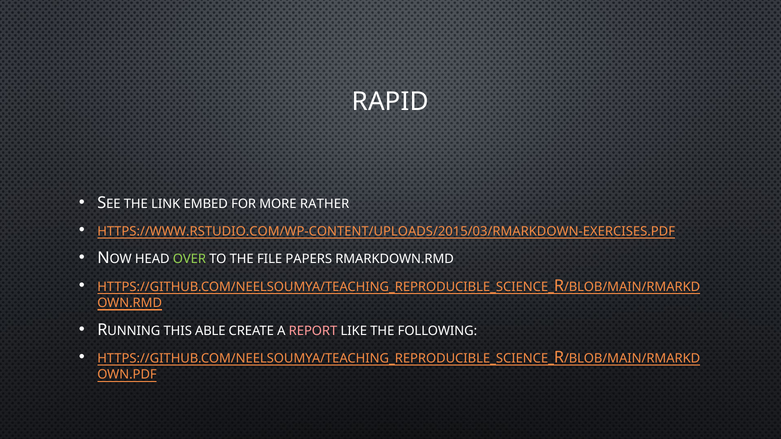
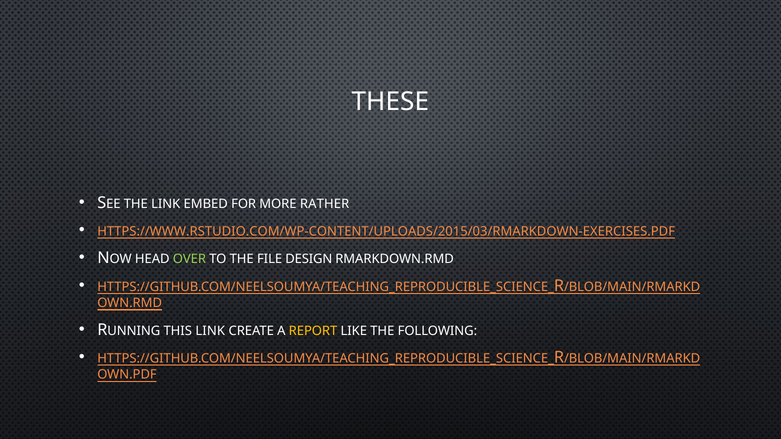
RAPID: RAPID -> THESE (390, 102)
PAPERS: PAPERS -> DESIGN (309, 259)
THIS ABLE: ABLE -> LINK (210, 331)
REPORT colour: pink -> yellow (313, 331)
